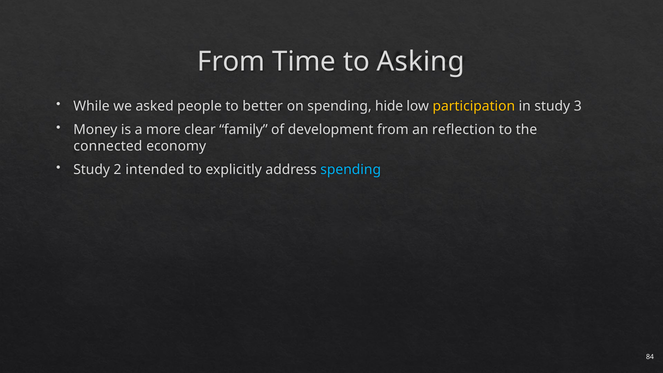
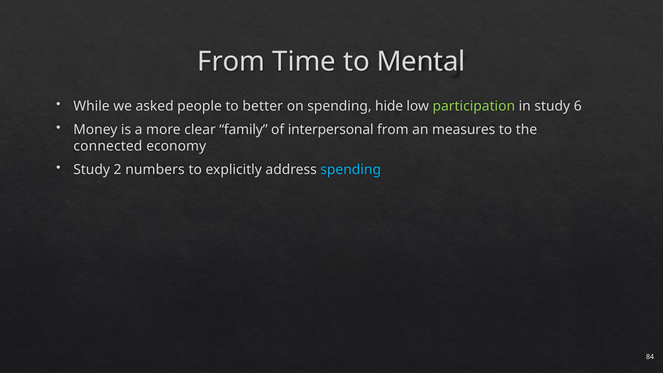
Asking: Asking -> Mental (421, 61)
participation colour: yellow -> light green (474, 106)
3: 3 -> 6 (578, 106)
development: development -> interpersonal (331, 129)
reflection: reflection -> measures (464, 129)
intended: intended -> numbers (155, 170)
